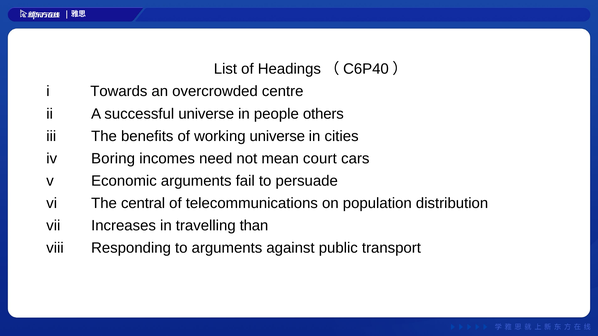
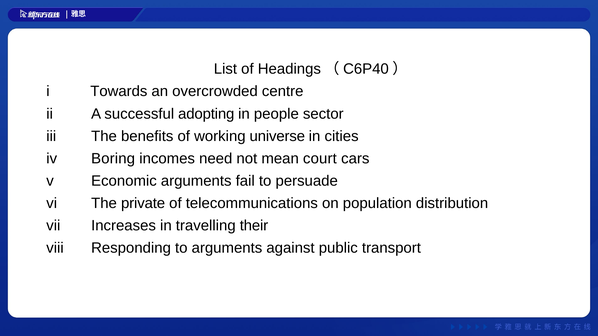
successful universe: universe -> adopting (206, 114)
others: others -> sector (323, 114)
central: central -> private (143, 203)
than: than -> their (254, 226)
